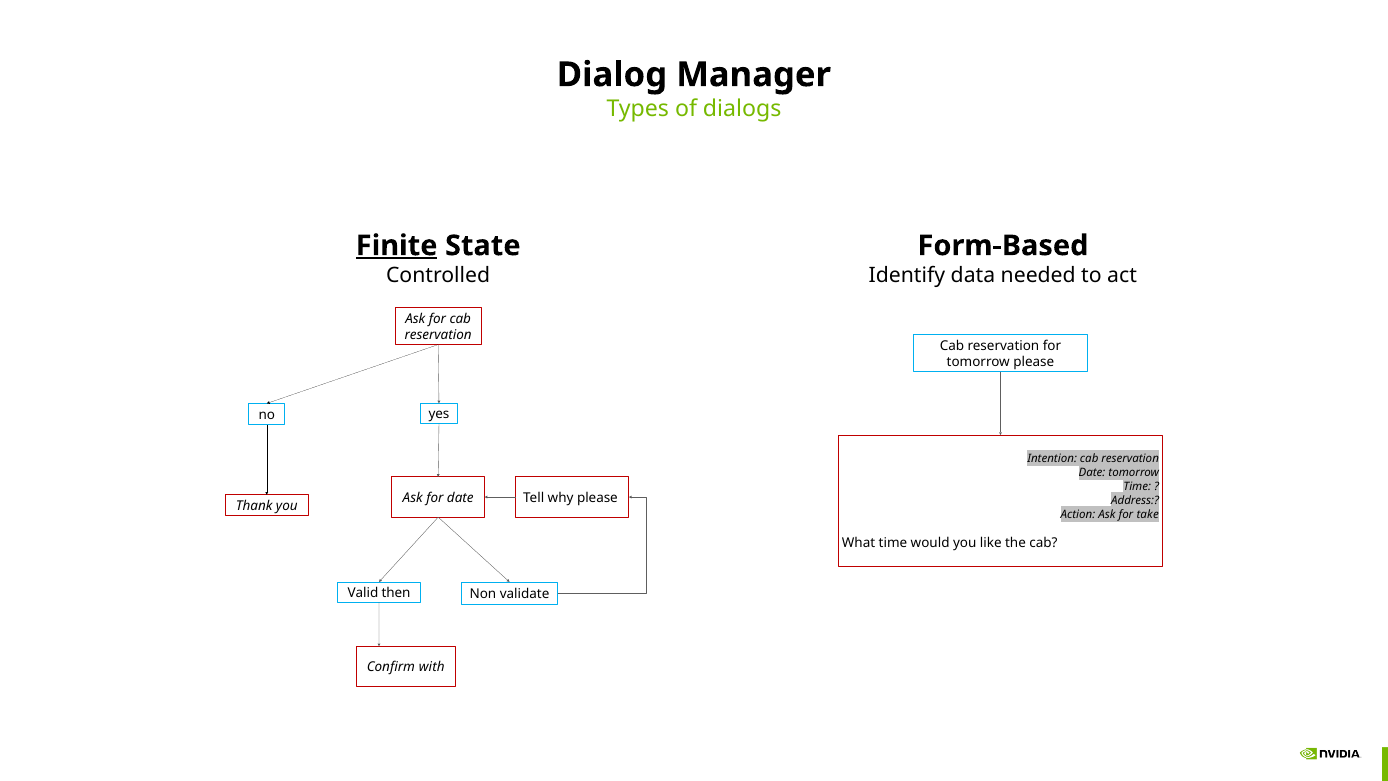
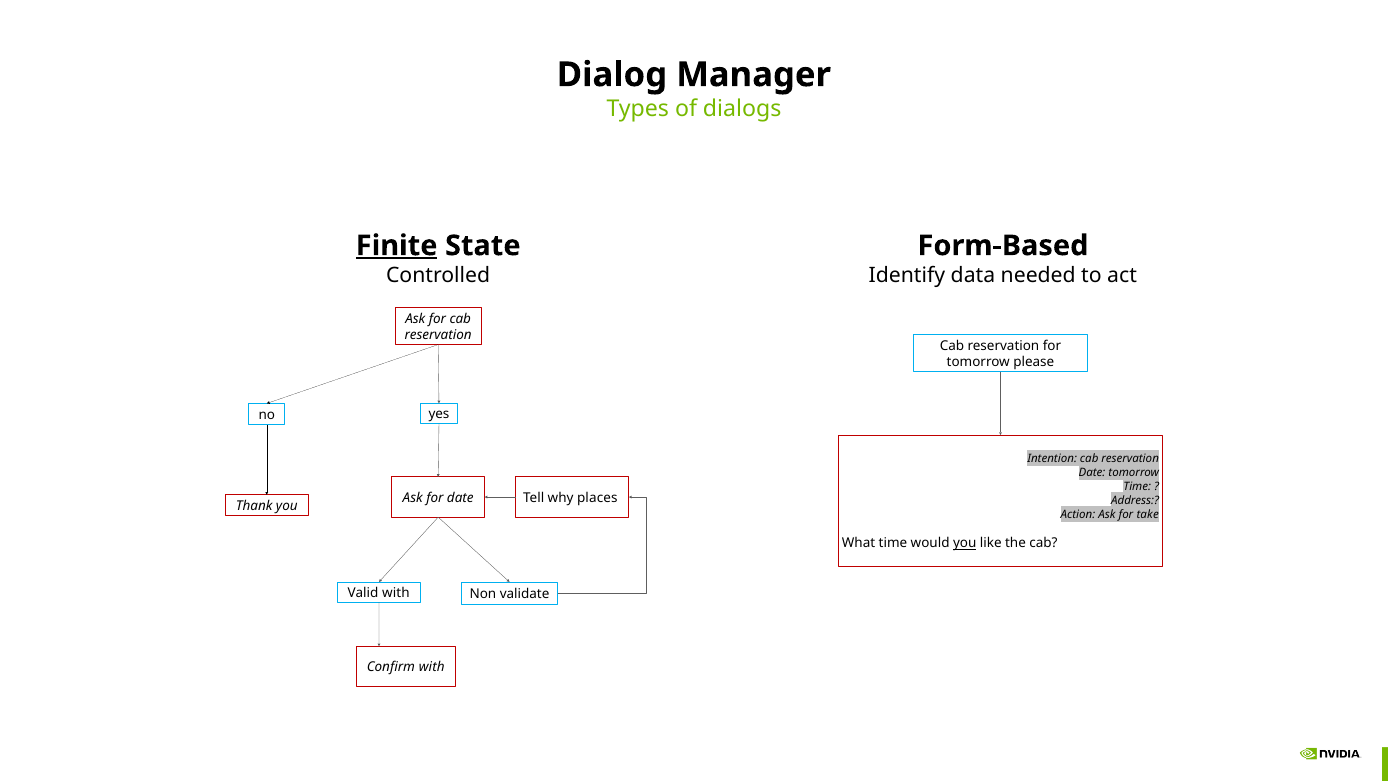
why please: please -> places (597, 498)
you underline: none -> present (965, 543)
Valid then: then -> with (396, 593)
